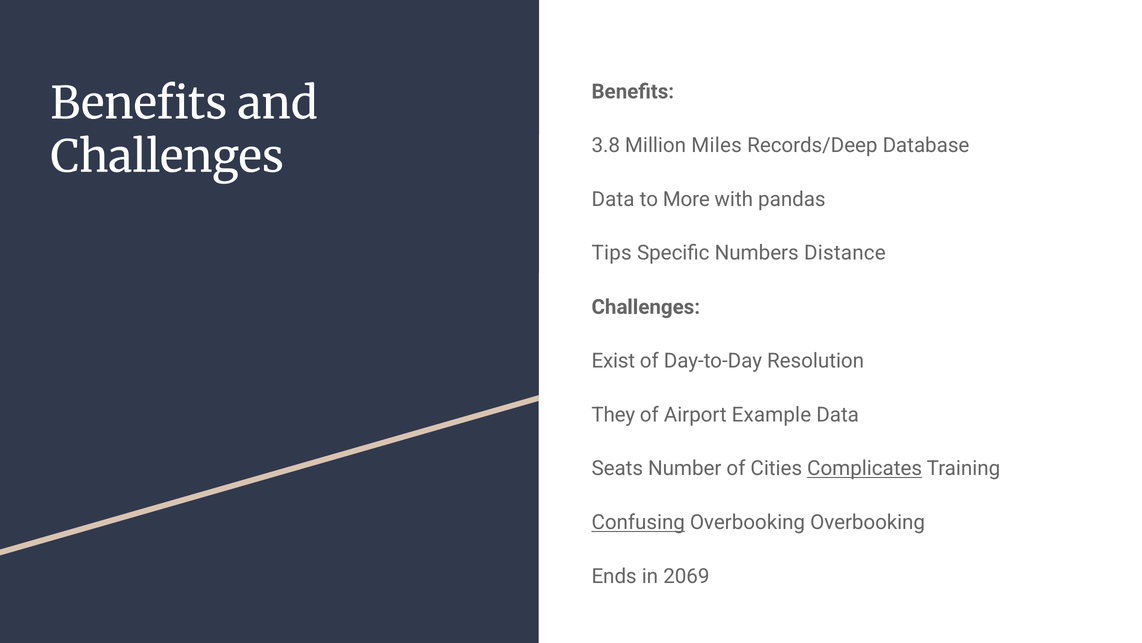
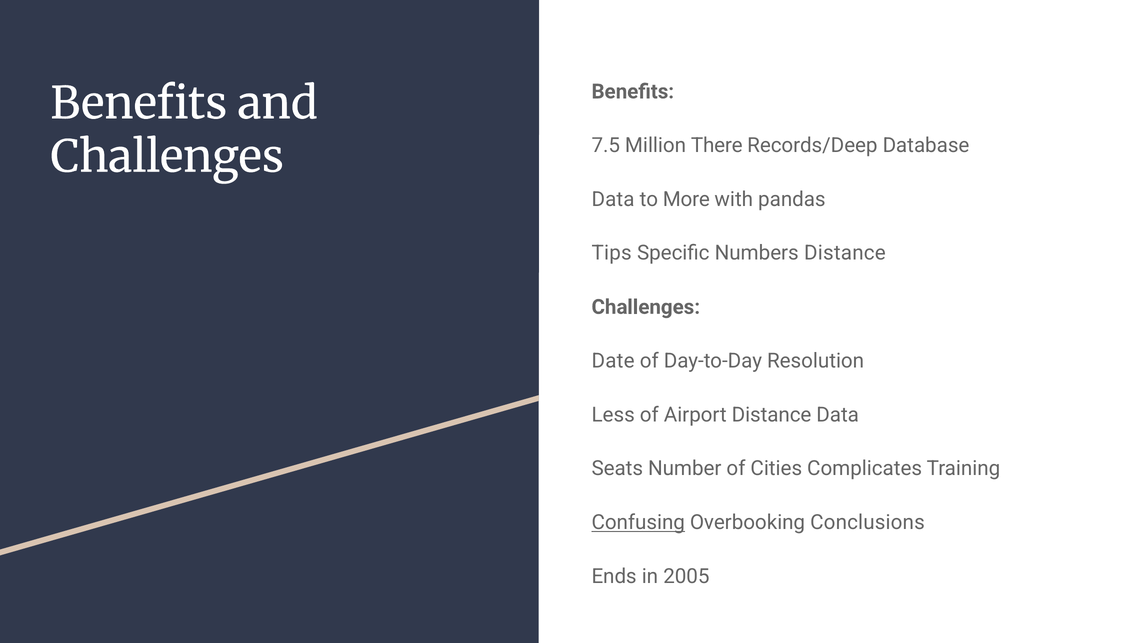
3.8: 3.8 -> 7.5 (606, 145)
Miles: Miles -> There (717, 145)
Exist: Exist -> Date (613, 361)
They: They -> Less (613, 414)
Airport Example: Example -> Distance (772, 414)
Complicates underline: present -> none (865, 468)
Overbooking Overbooking: Overbooking -> Conclusions (867, 522)
2069: 2069 -> 2005 (686, 576)
